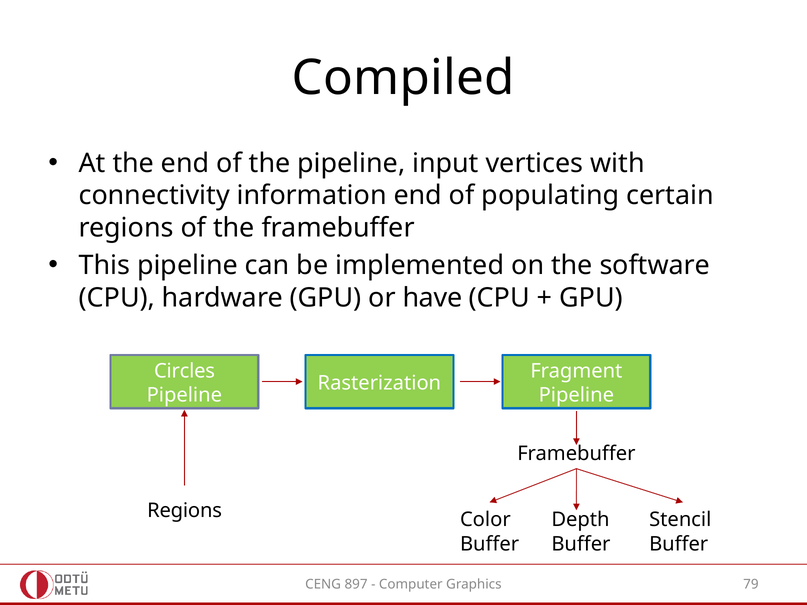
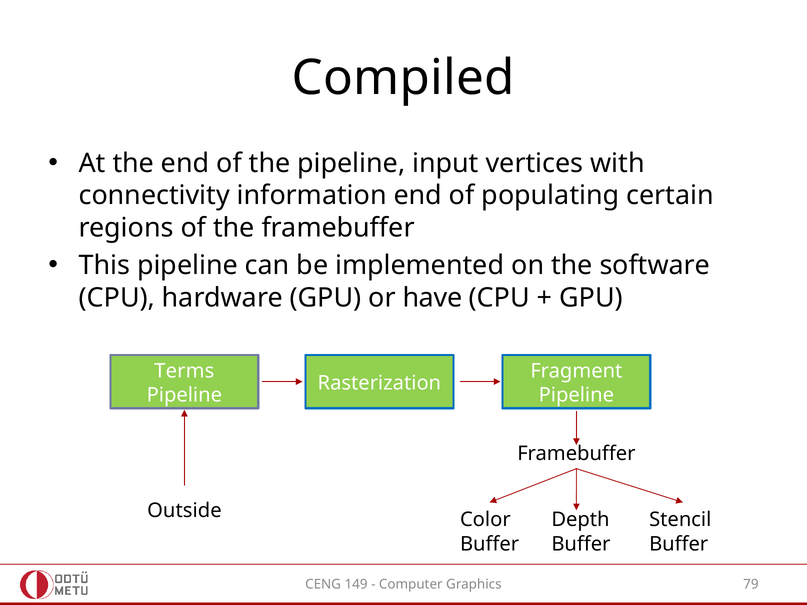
Circles: Circles -> Terms (184, 371)
Regions: Regions -> Outside (184, 511)
897: 897 -> 149 (356, 584)
